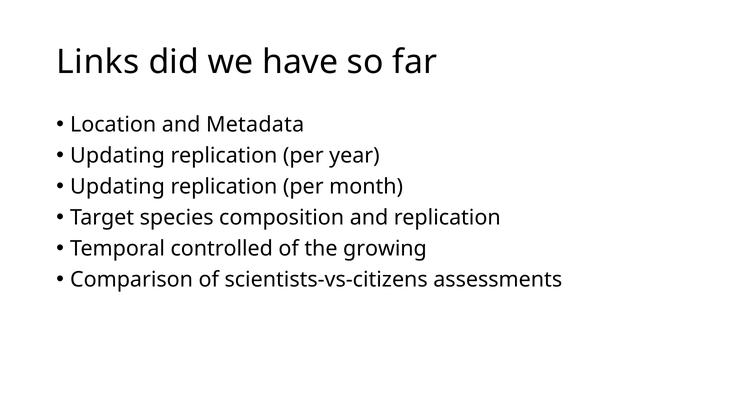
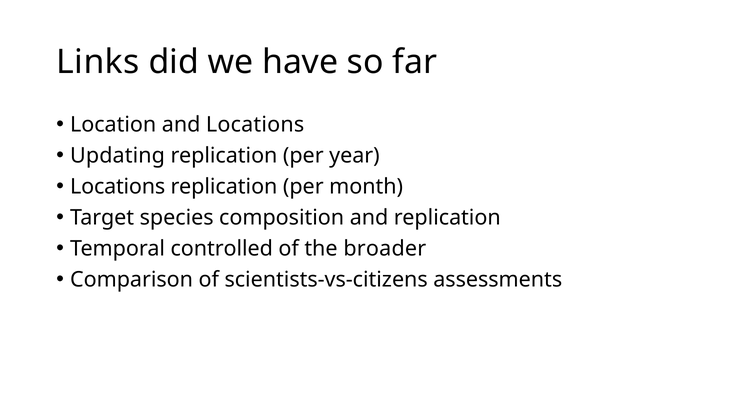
and Metadata: Metadata -> Locations (255, 125)
Updating: Updating -> Locations (118, 187)
growing: growing -> broader (385, 249)
